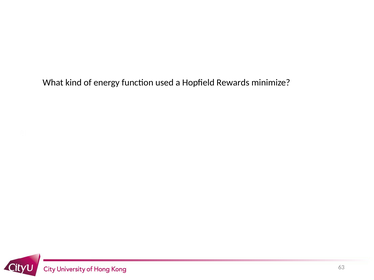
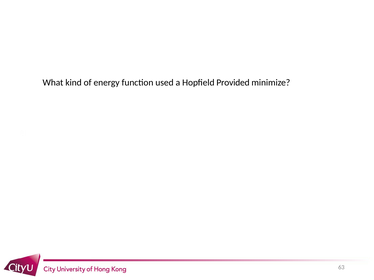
Rewards: Rewards -> Provided (233, 83)
